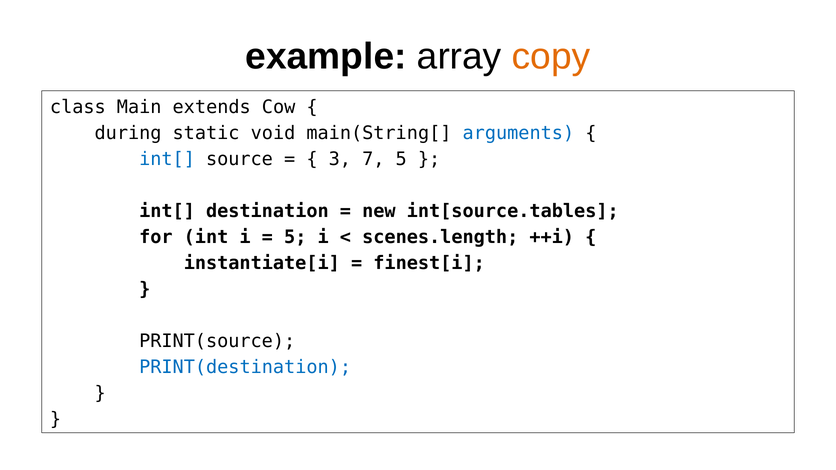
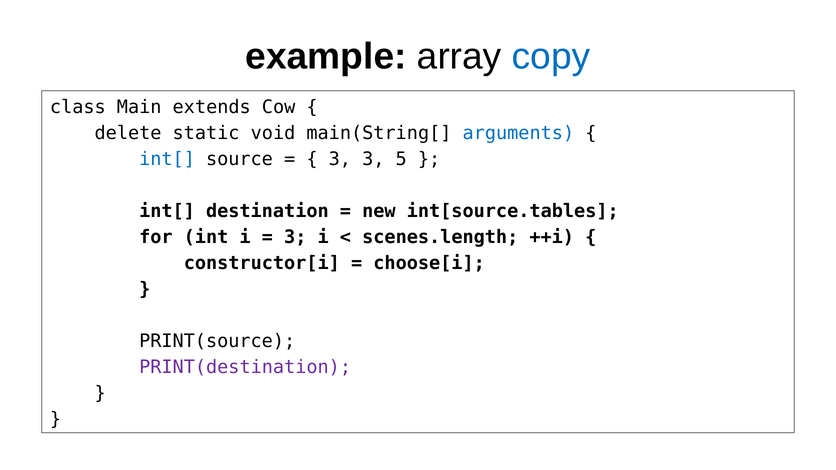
copy colour: orange -> blue (551, 56)
during: during -> delete (128, 133)
3 7: 7 -> 3 (373, 159)
5: 5 -> 3 (295, 237)
instantiate[i: instantiate[i -> constructor[i (262, 263)
finest[i: finest[i -> choose[i (429, 263)
PRINT(destination colour: blue -> purple (245, 367)
